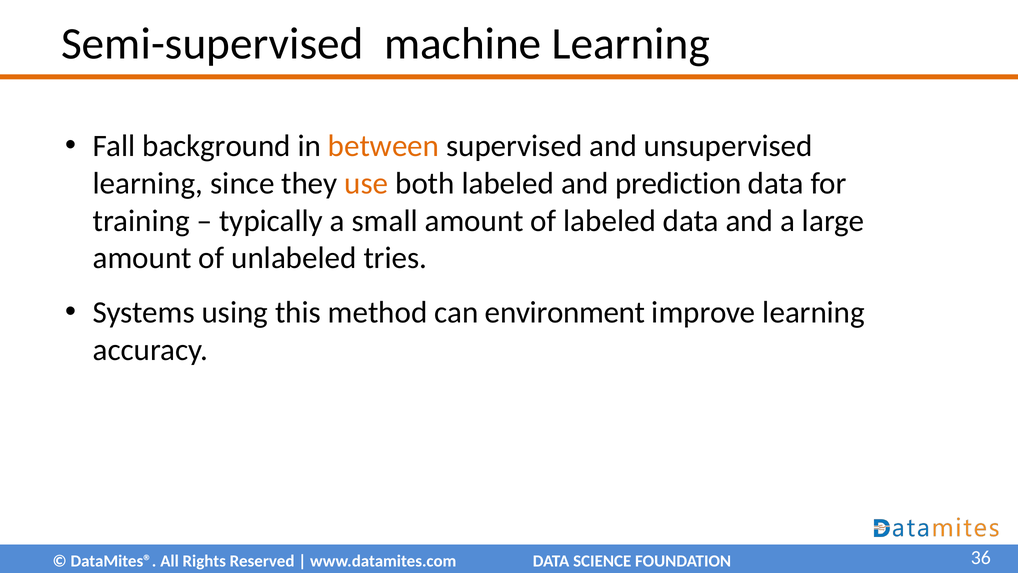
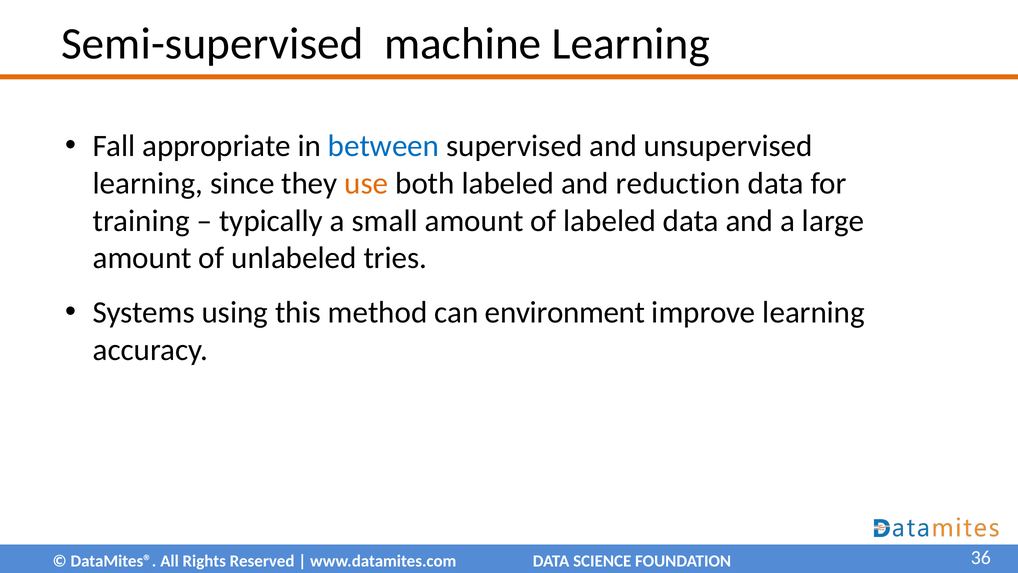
background: background -> appropriate (217, 146)
between colour: orange -> blue (384, 146)
prediction: prediction -> reduction (678, 183)
